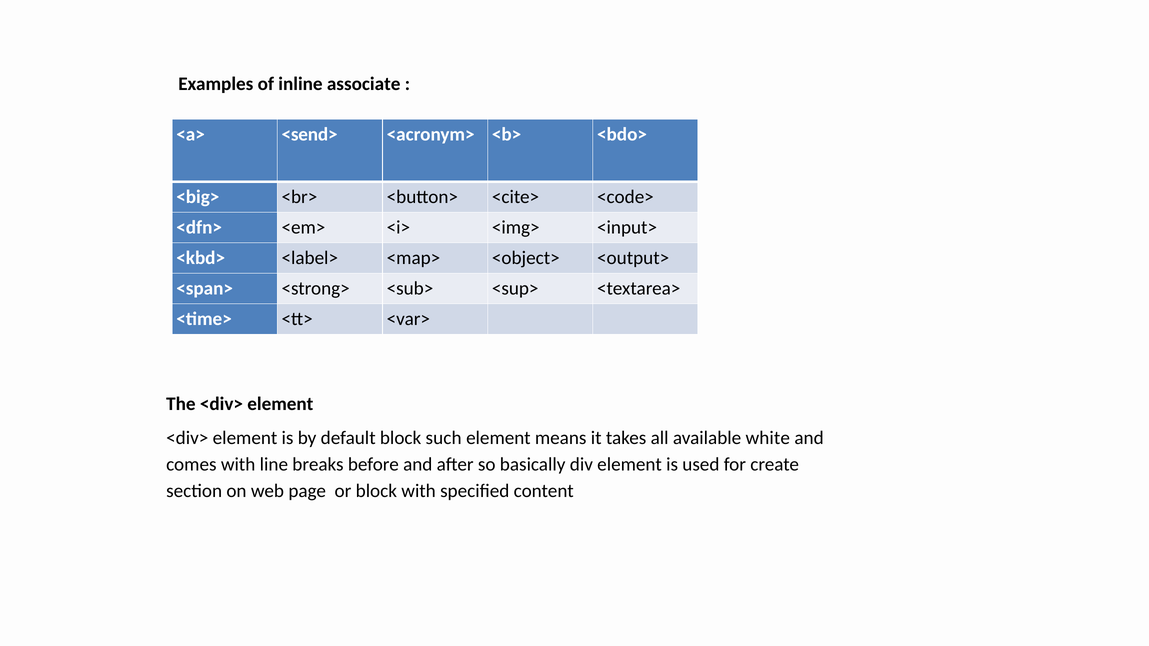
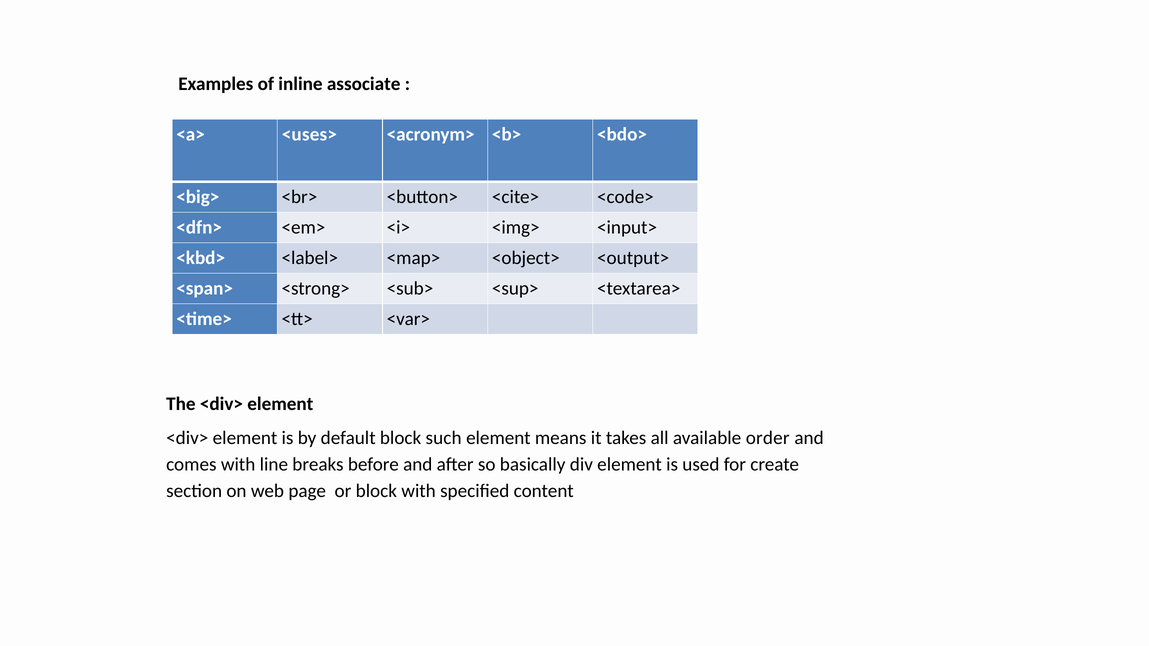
<send>: <send> -> <uses> (309, 134)
white: white -> order (768, 438)
